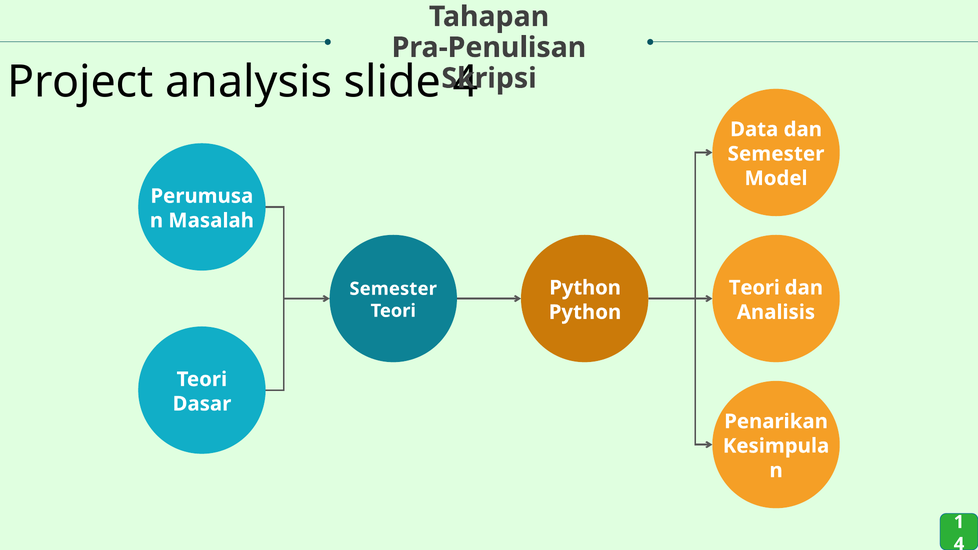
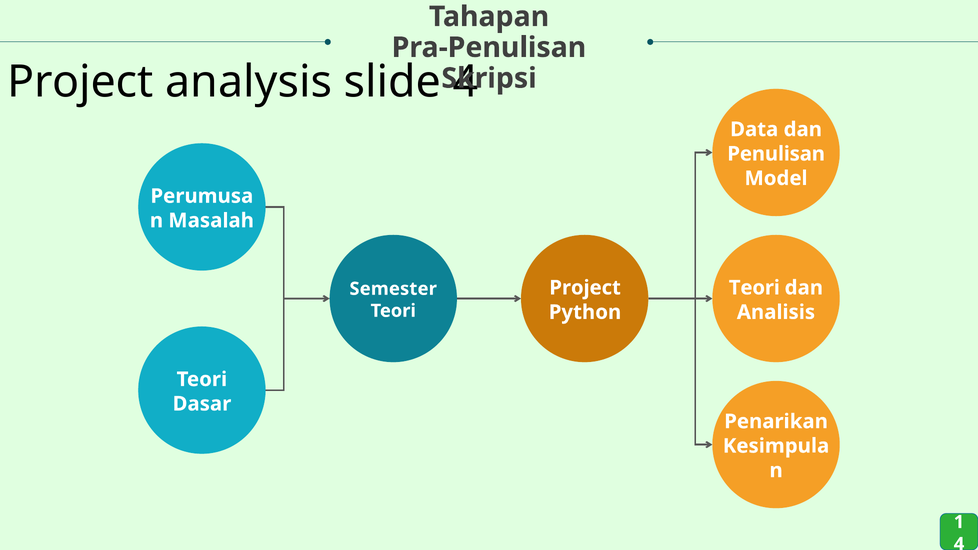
Semester: Semester -> Penulisan (776, 154)
Python: Python -> Project (585, 288)
